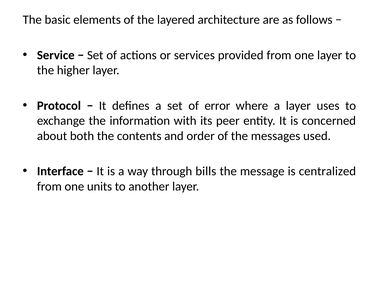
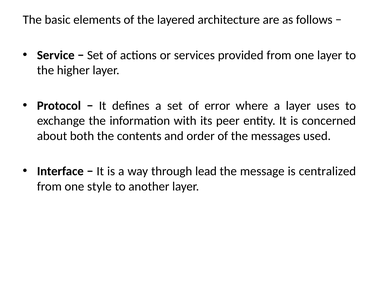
bills: bills -> lead (206, 171)
units: units -> style (99, 187)
